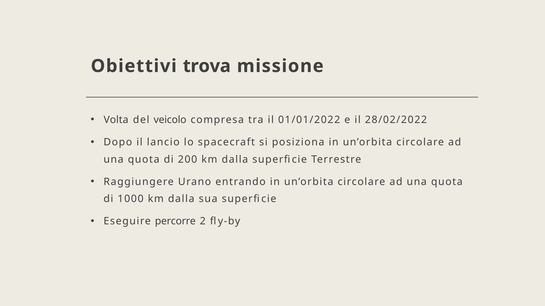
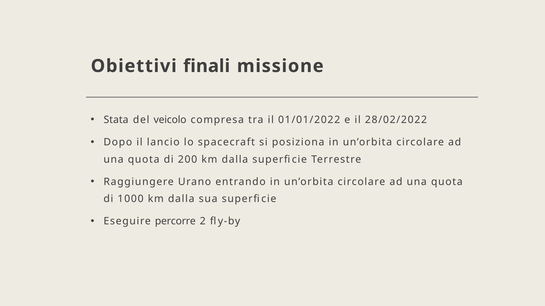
trova: trova -> finali (207, 66)
Volta: Volta -> Stata (116, 120)
